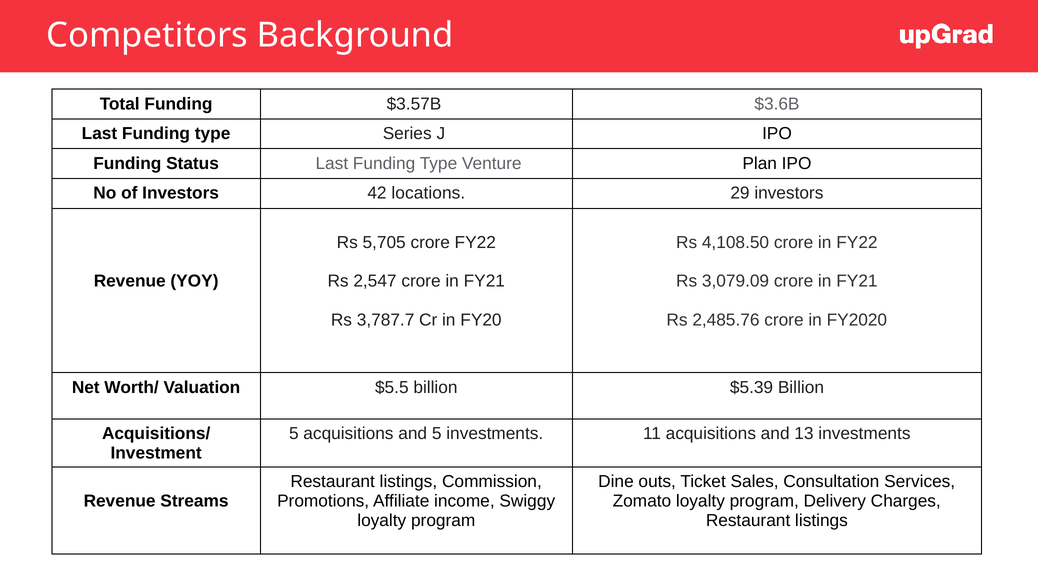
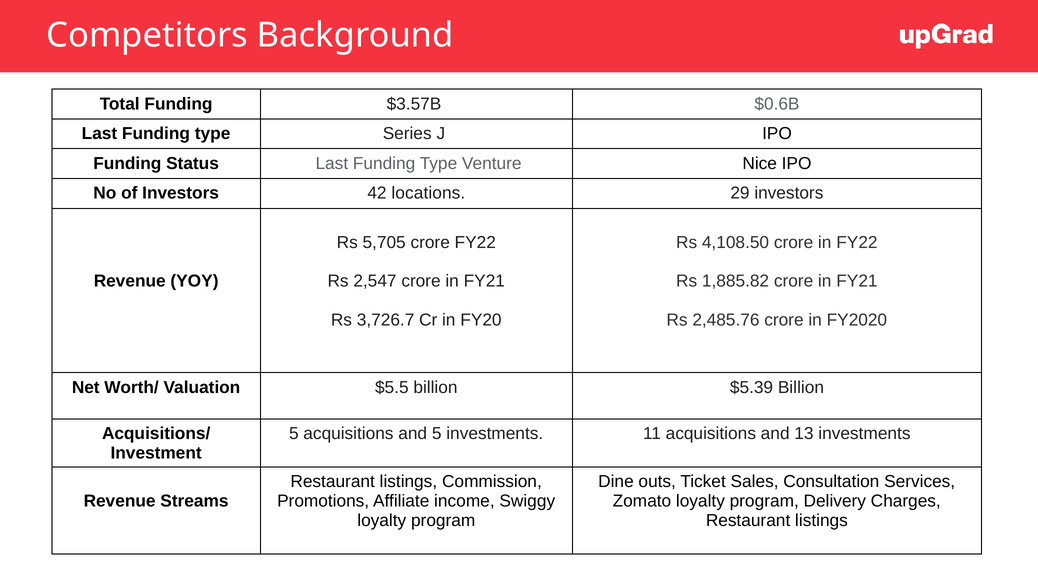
$3.6B: $3.6B -> $0.6B (777, 104)
Plan: Plan -> Nice (760, 163)
3,079.09: 3,079.09 -> 1,885.82 (736, 281)
3,787.7: 3,787.7 -> 3,726.7 (386, 320)
